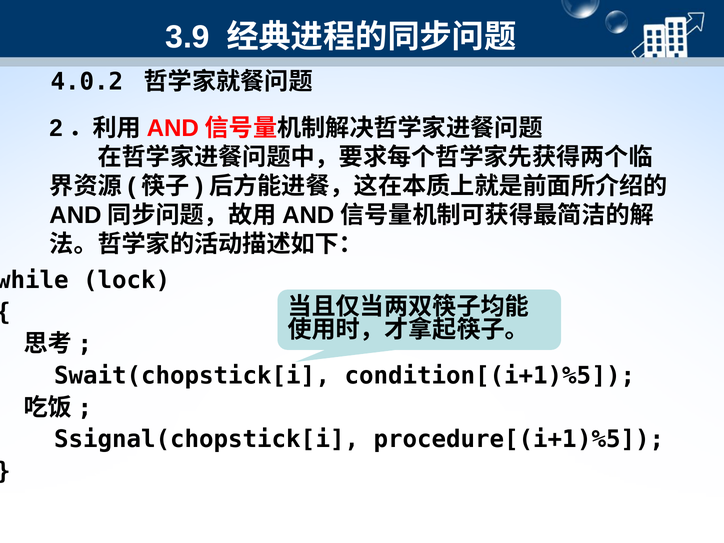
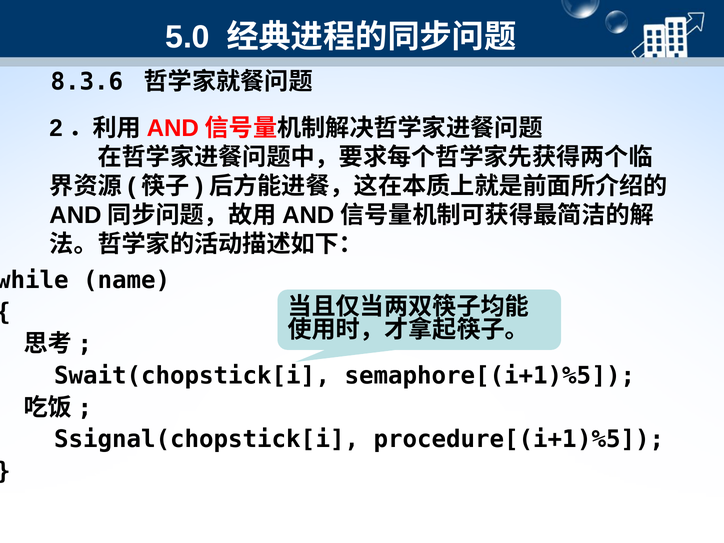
3.9: 3.9 -> 5.0 (188, 37)
4.0.2: 4.0.2 -> 8.3.6 (87, 82)
lock: lock -> name (127, 280)
condition[(i+1)%5: condition[(i+1)%5 -> semaphore[(i+1)%5 (490, 376)
